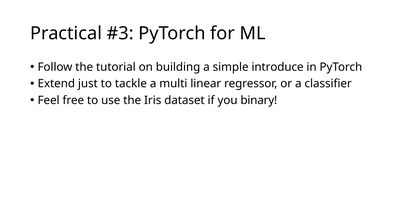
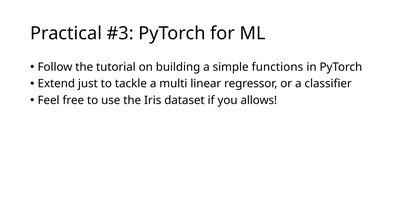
introduce: introduce -> functions (277, 67)
binary: binary -> allows (259, 100)
